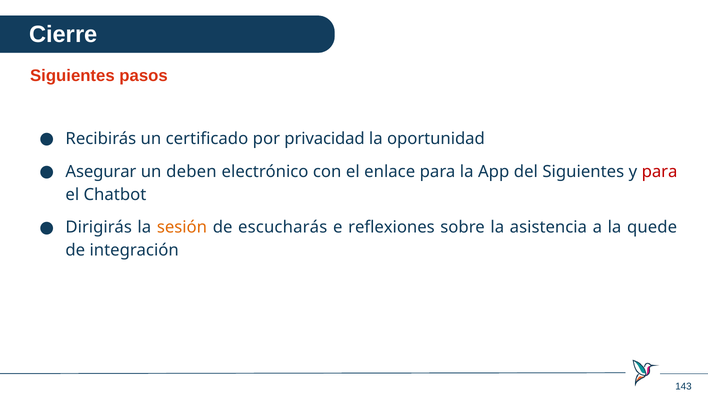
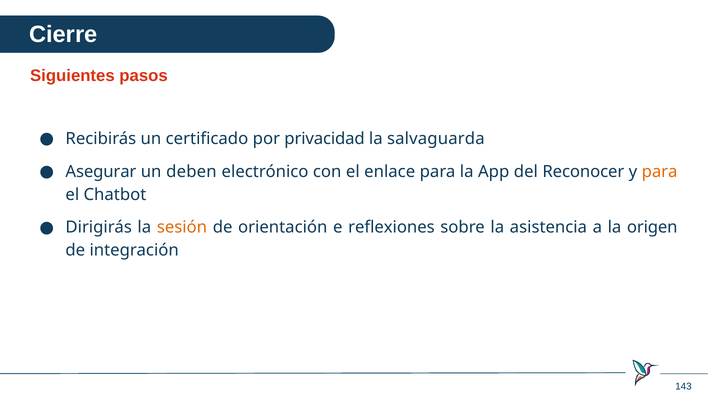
oportunidad: oportunidad -> salvaguarda (436, 139)
del Siguientes: Siguientes -> Reconocer (583, 172)
para colour: red -> orange (660, 172)
escucharás: escucharás -> orientación (283, 228)
quede: quede -> origen (652, 228)
